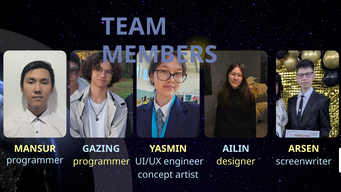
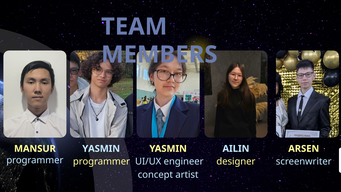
MANSUR GAZING: GAZING -> YASMIN (101, 149)
